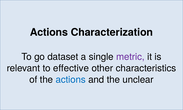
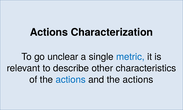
dataset: dataset -> unclear (63, 57)
metric colour: purple -> blue (130, 57)
effective: effective -> describe (71, 68)
and the unclear: unclear -> actions (138, 80)
